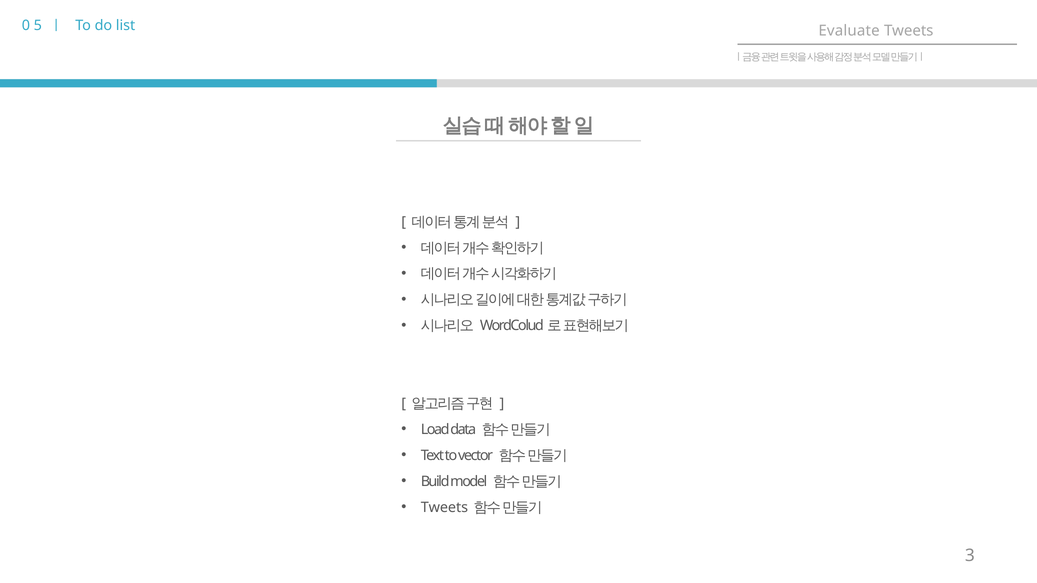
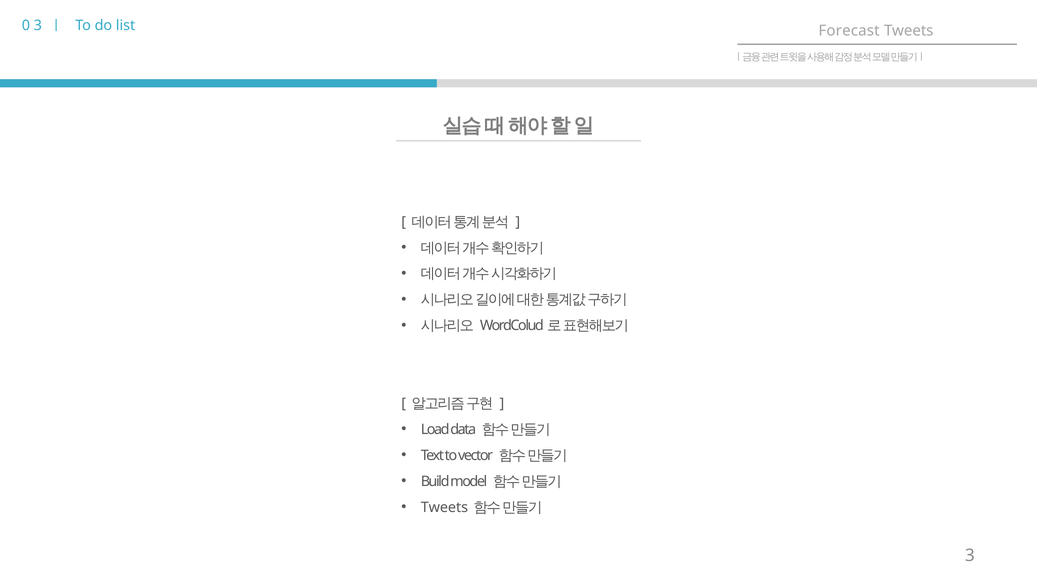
0 5: 5 -> 3 (38, 25)
Evaluate: Evaluate -> Forecast (849, 31)
